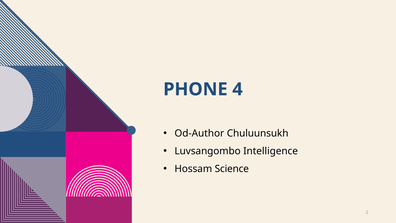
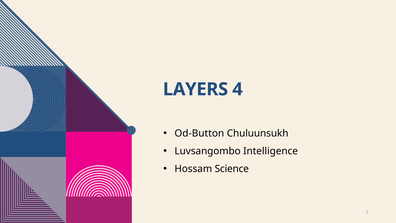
PHONE: PHONE -> LAYERS (196, 89)
Od-Author: Od-Author -> Od-Button (199, 133)
